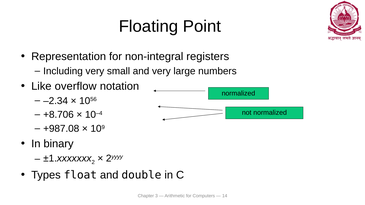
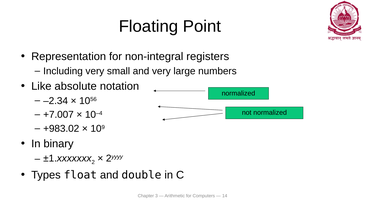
overflow: overflow -> absolute (76, 86)
+8.706: +8.706 -> +7.007 (58, 115)
+987.08: +987.08 -> +983.02 (61, 129)
